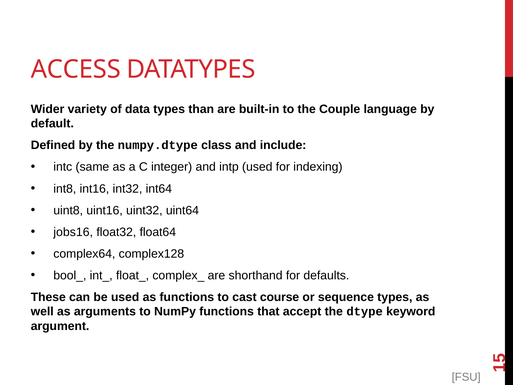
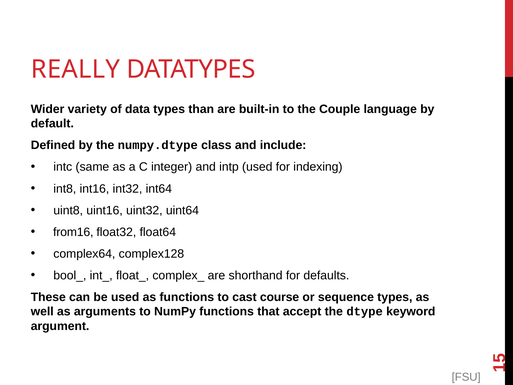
ACCESS: ACCESS -> REALLY (76, 69)
jobs16: jobs16 -> from16 (73, 232)
